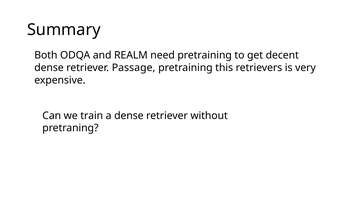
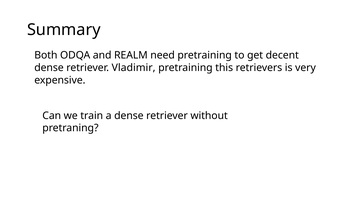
Passage: Passage -> Vladimir (134, 68)
